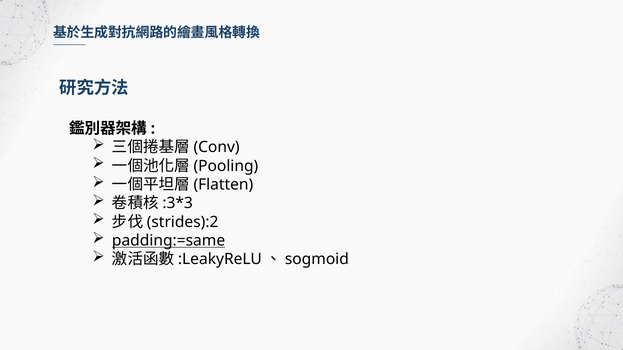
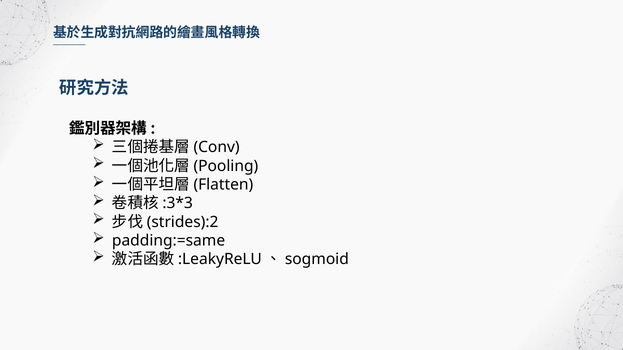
padding:=same underline: present -> none (169, 241)
